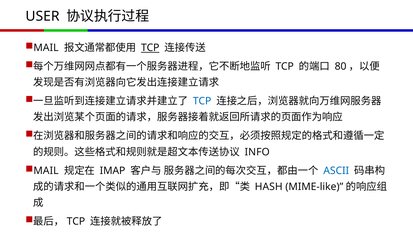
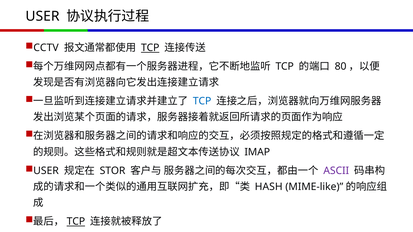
MAIL: MAIL -> CCTV (46, 48)
INFO: INFO -> IMAP (257, 152)
MAIL: MAIL -> USER (46, 171)
IMAP: IMAP -> STOR (113, 171)
ASCII colour: blue -> purple (336, 171)
TCP underline: none -> present (76, 222)
